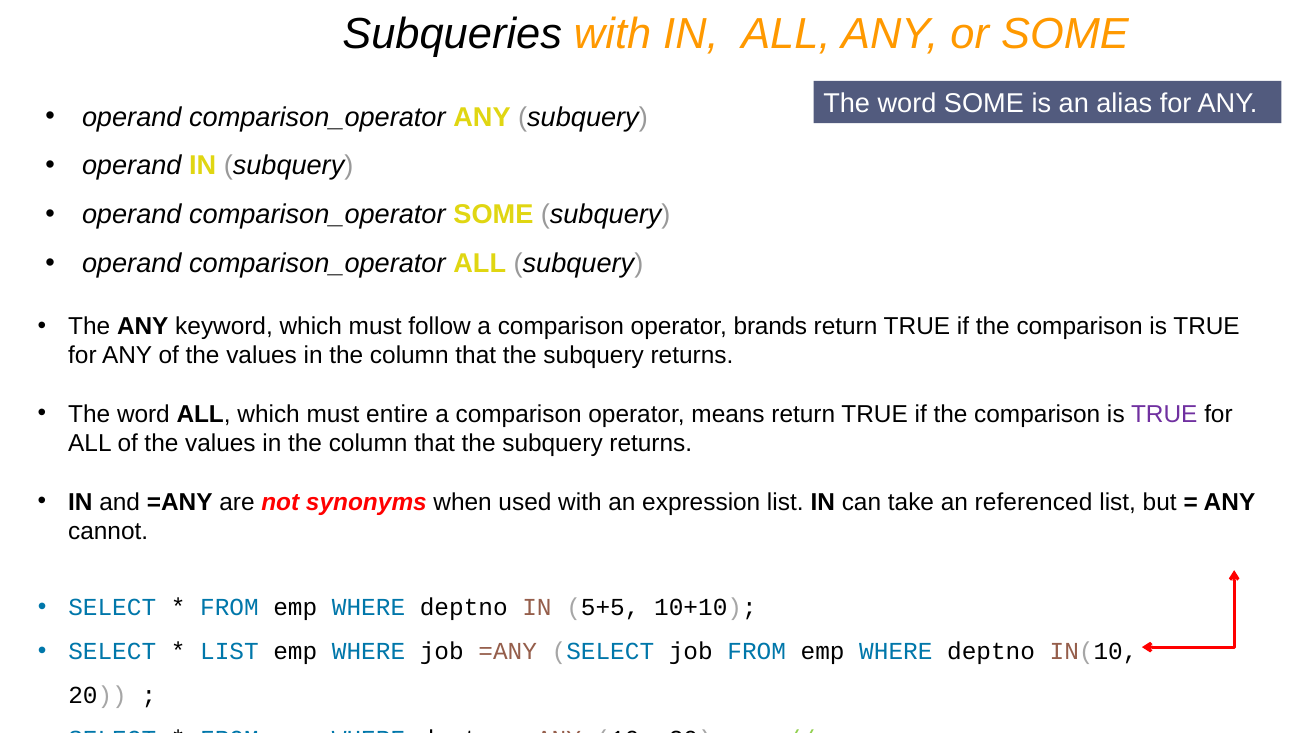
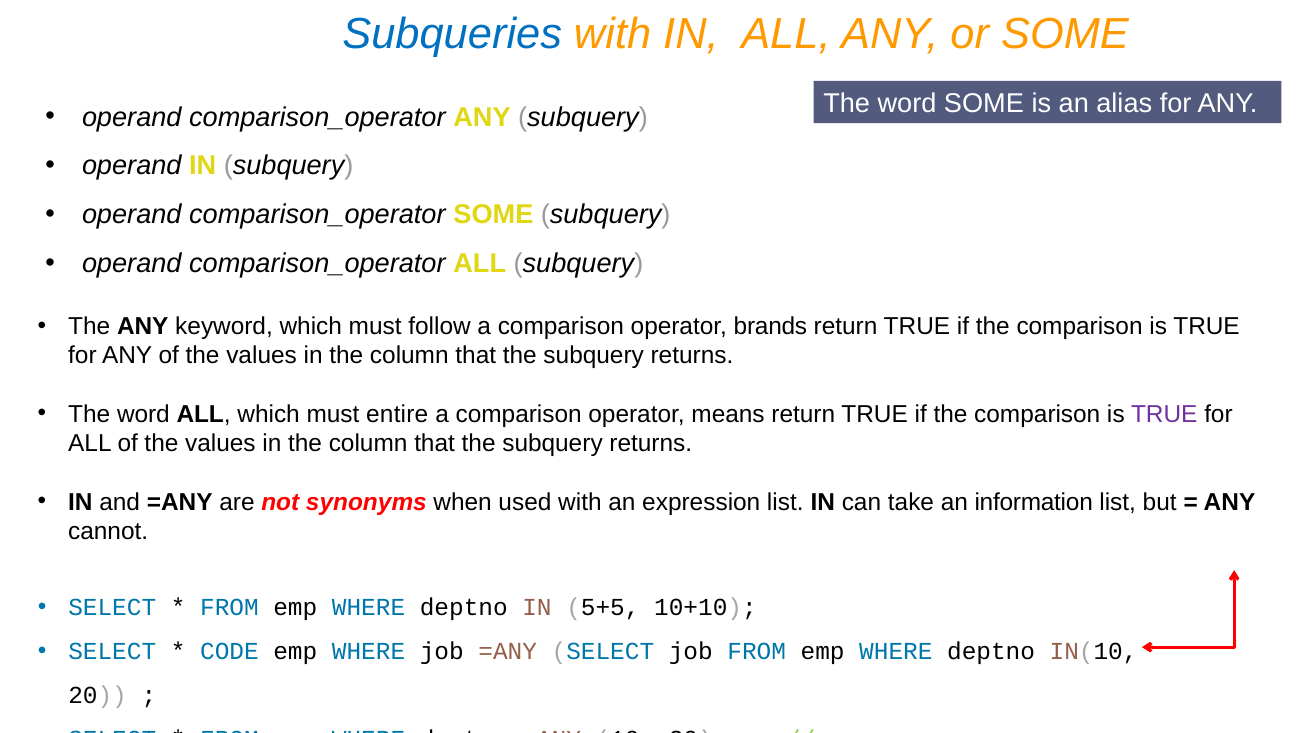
Subqueries colour: black -> blue (452, 34)
referenced: referenced -> information (1034, 502)
LIST: LIST -> CODE (229, 651)
